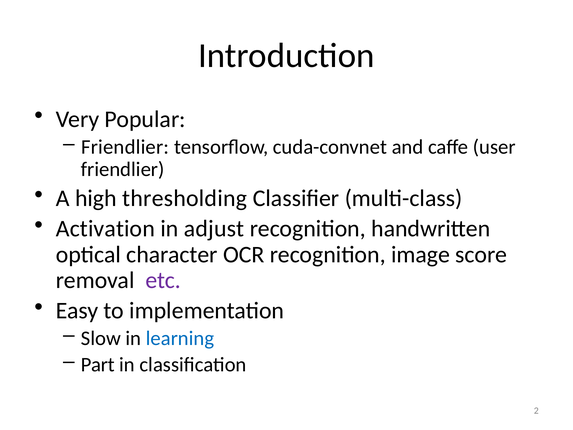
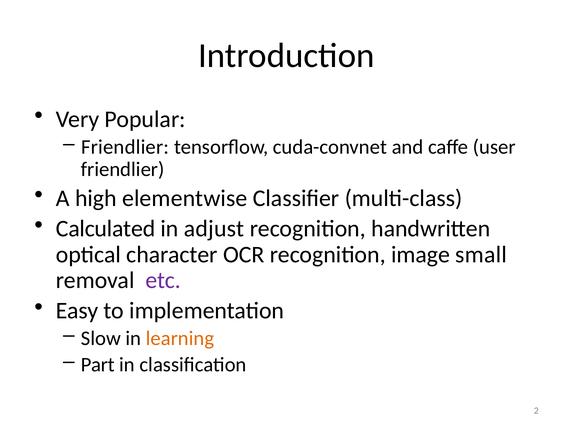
thresholding: thresholding -> elementwise (185, 198)
Activation: Activation -> Calculated (106, 229)
score: score -> small (481, 254)
learning colour: blue -> orange (180, 338)
